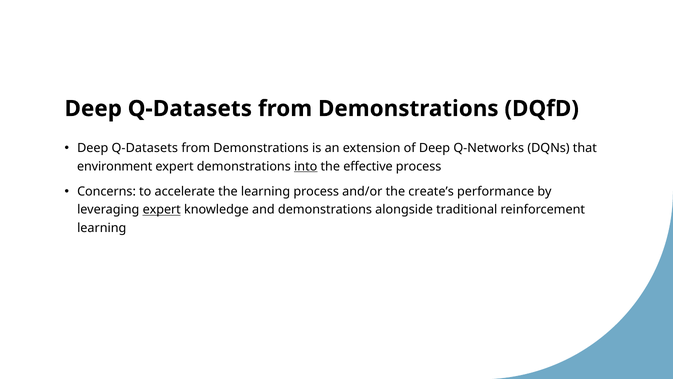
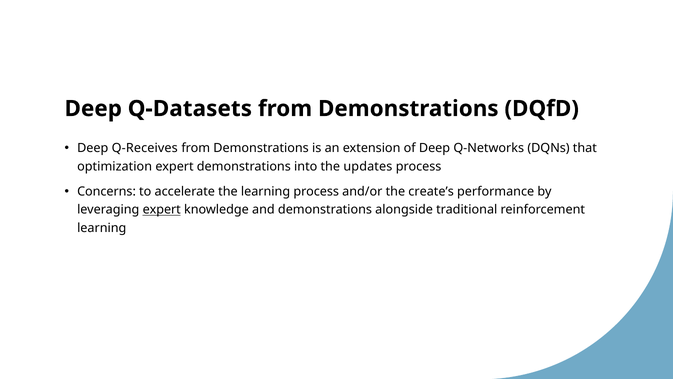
Q-Datasets: Q-Datasets -> Q-Receives (145, 148)
environment: environment -> optimization (115, 166)
into underline: present -> none (306, 166)
effective: effective -> updates (368, 166)
